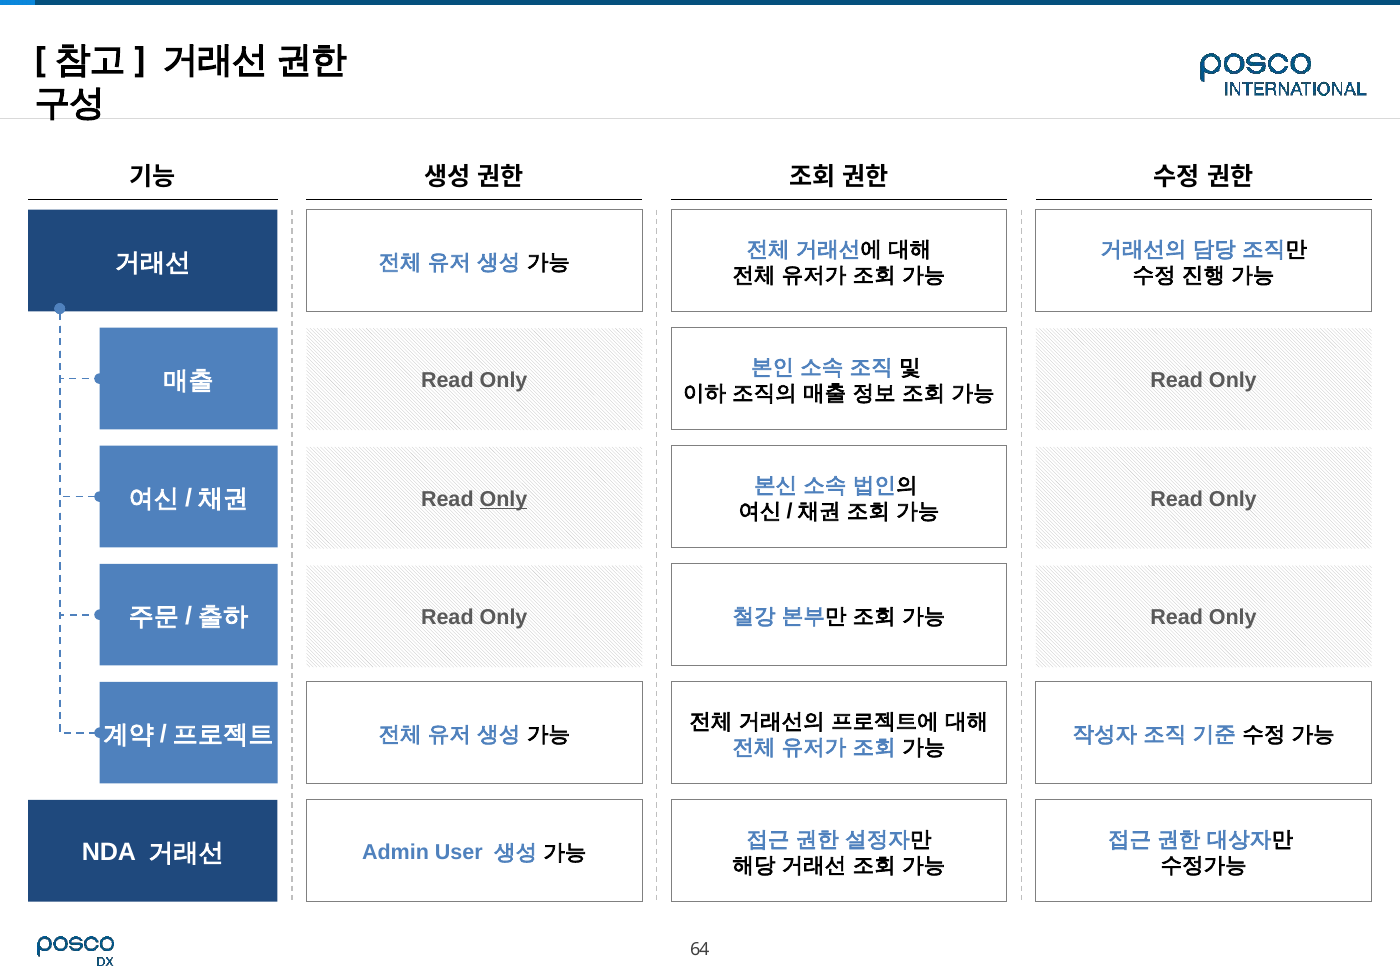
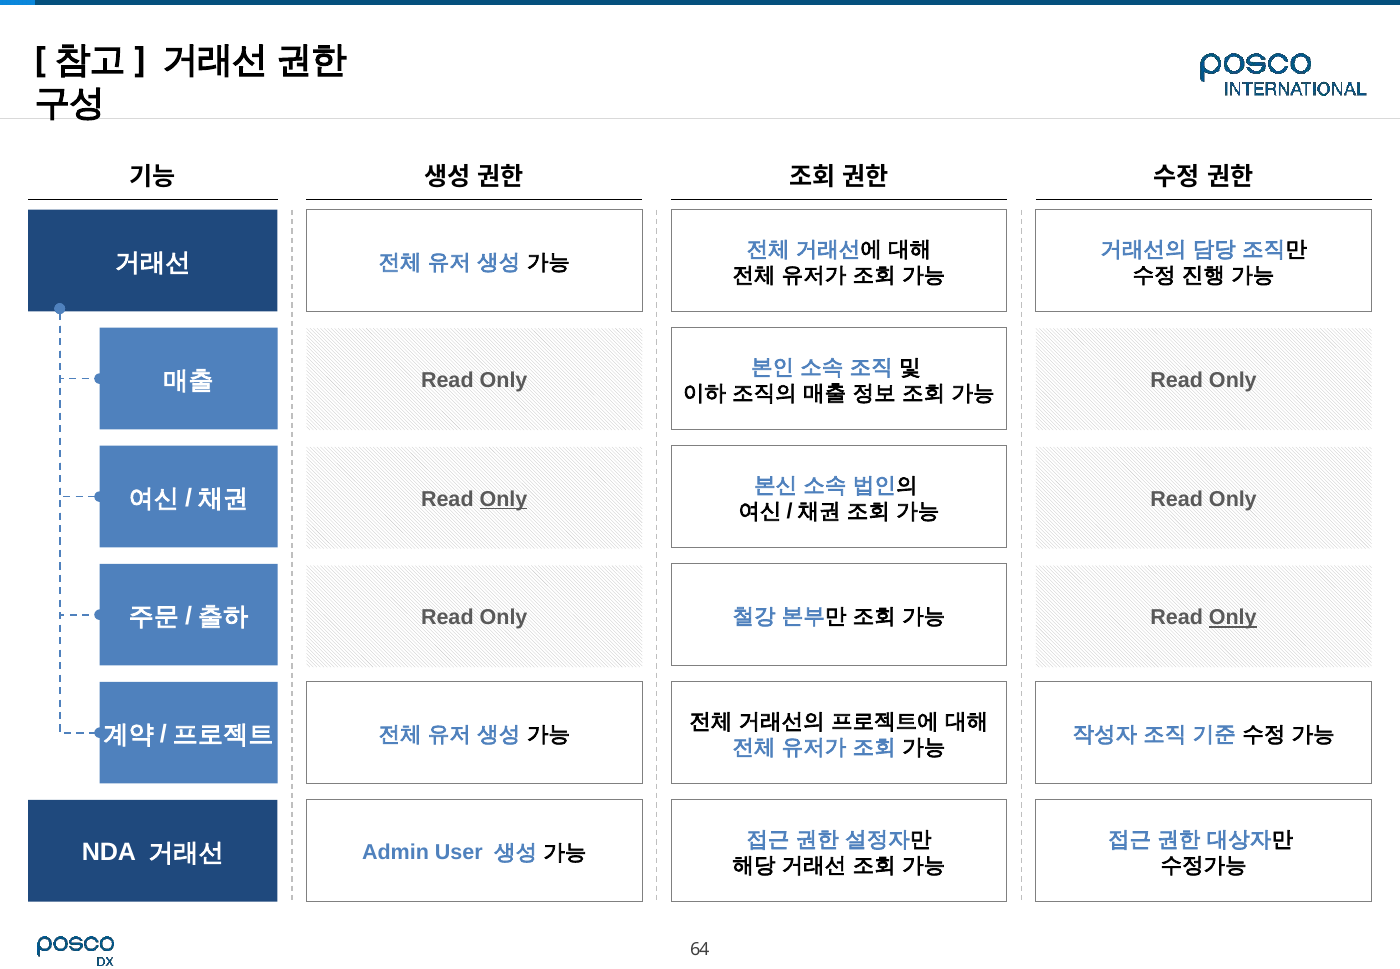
Only underline: none -> present (1233, 618)
